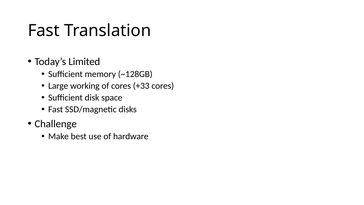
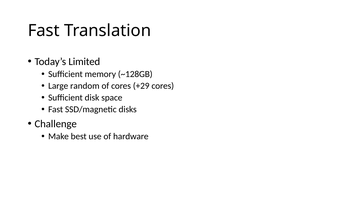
working: working -> random (85, 86)
+33: +33 -> +29 (141, 86)
